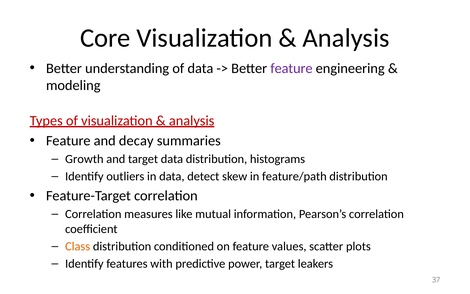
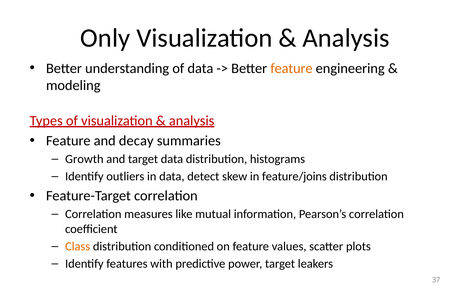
Core: Core -> Only (105, 38)
feature colour: purple -> orange (291, 68)
feature/path: feature/path -> feature/joins (294, 176)
